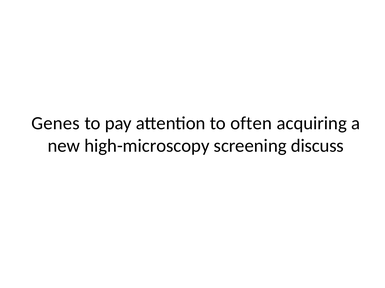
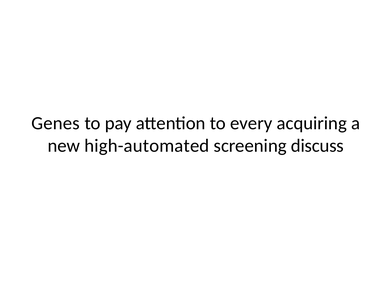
often: often -> every (251, 124)
high-microscopy: high-microscopy -> high-automated (147, 146)
